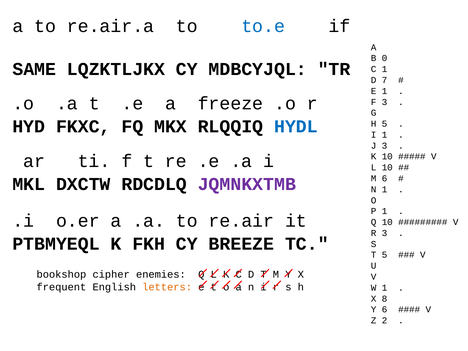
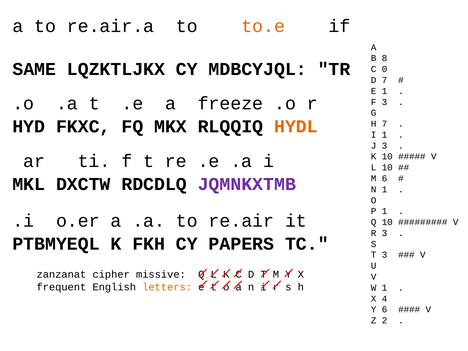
to.e colour: blue -> orange (263, 26)
0: 0 -> 8 (385, 58)
C 1: 1 -> 0 (385, 69)
HYDL colour: blue -> orange (296, 127)
H 5: 5 -> 7 (385, 124)
BREEZE: BREEZE -> PAPERS (241, 244)
T 5: 5 -> 3 (385, 255)
bookshop: bookshop -> zanzanat (61, 274)
enemies: enemies -> missive (161, 274)
8: 8 -> 4 (385, 299)
